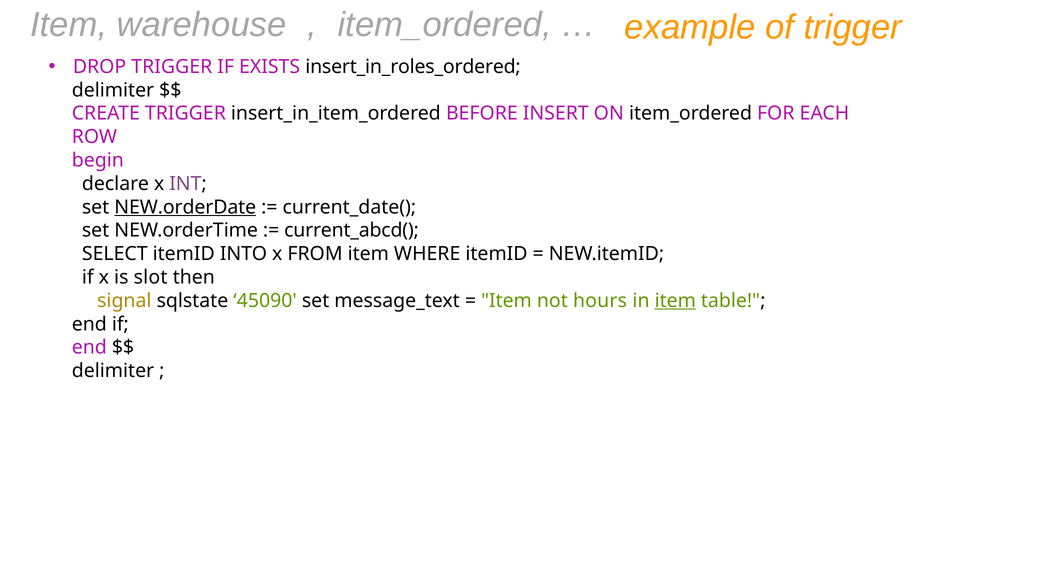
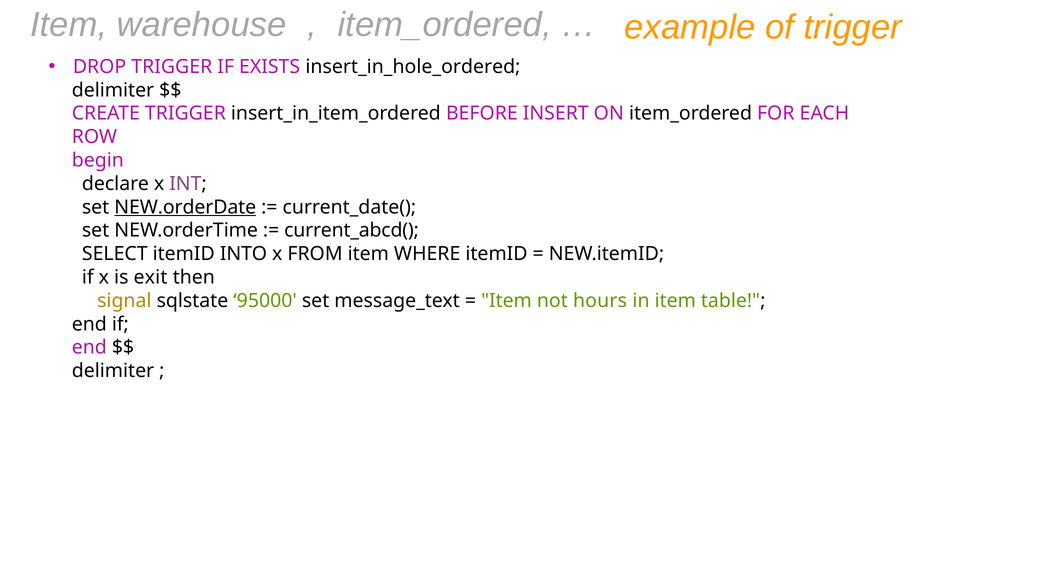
insert_in_roles_ordered: insert_in_roles_ordered -> insert_in_hole_ordered (413, 67)
slot: slot -> exit (151, 277)
45090: 45090 -> 95000 (265, 301)
item underline: present -> none (675, 301)
